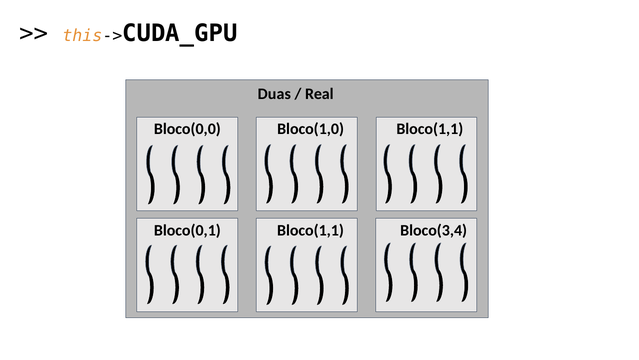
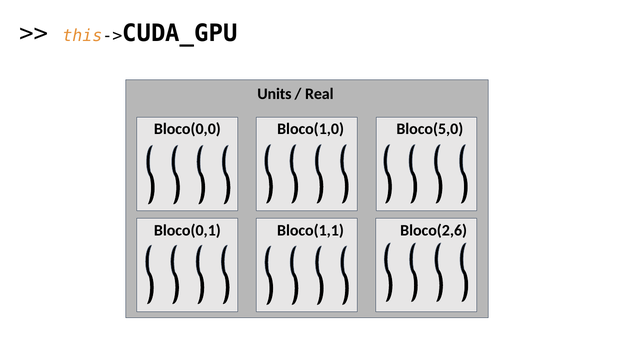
Duas: Duas -> Units (274, 94)
Bloco(1,0 Bloco(1,1: Bloco(1,1 -> Bloco(5,0 (430, 129)
Bloco(3,4: Bloco(3,4 -> Bloco(2,6 (434, 230)
